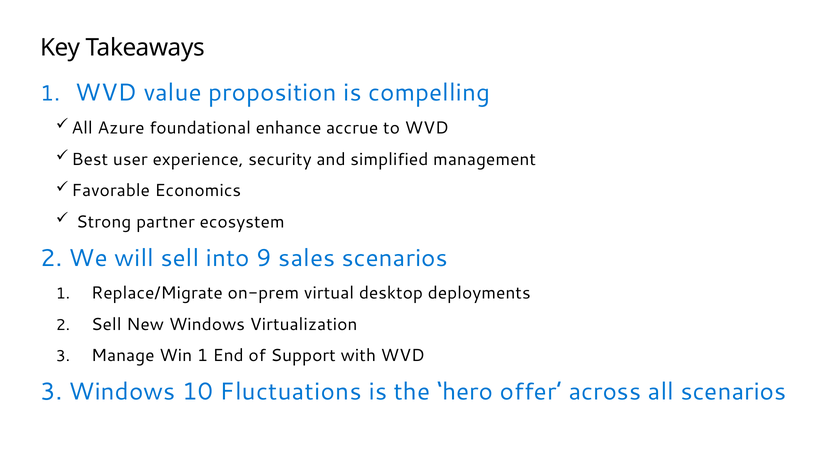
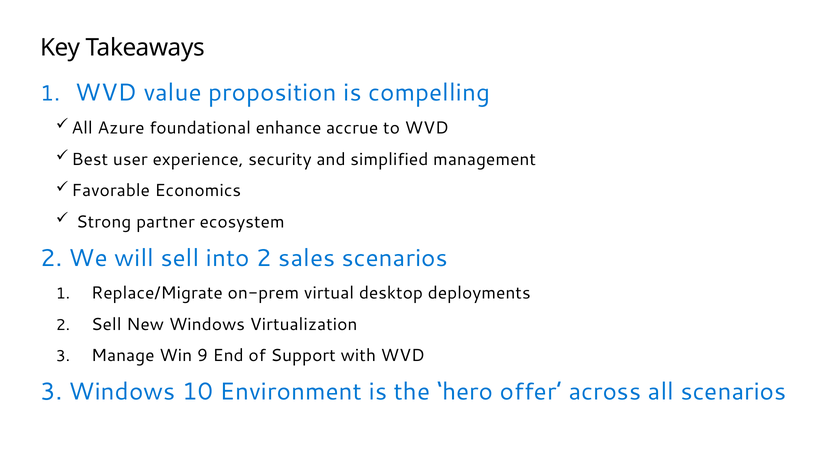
into 9: 9 -> 2 (264, 258)
Win 1: 1 -> 9 (202, 356)
Fluctuations: Fluctuations -> Environment (291, 392)
